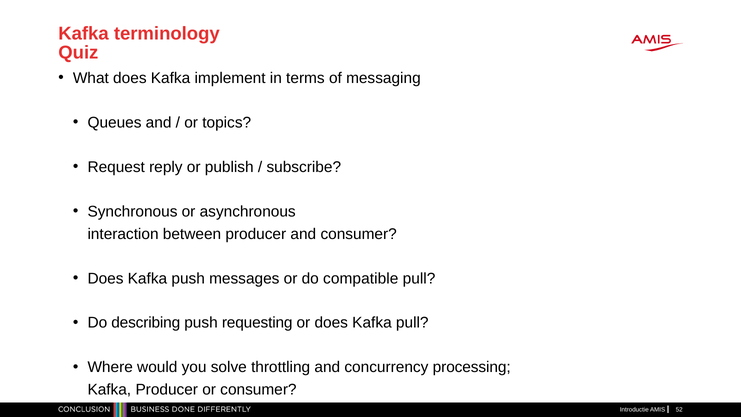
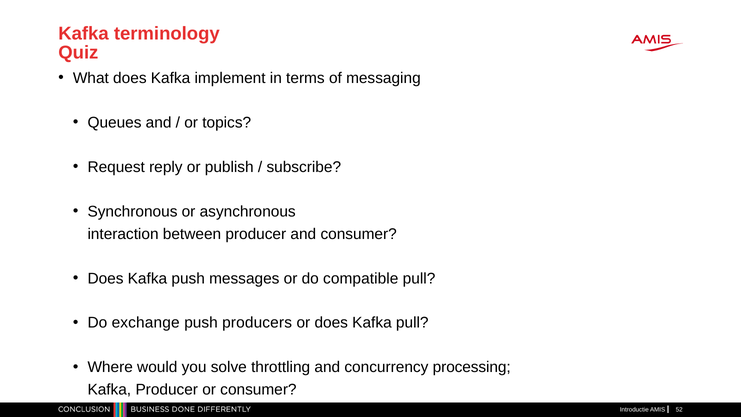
describing: describing -> exchange (146, 323)
requesting: requesting -> producers (257, 323)
